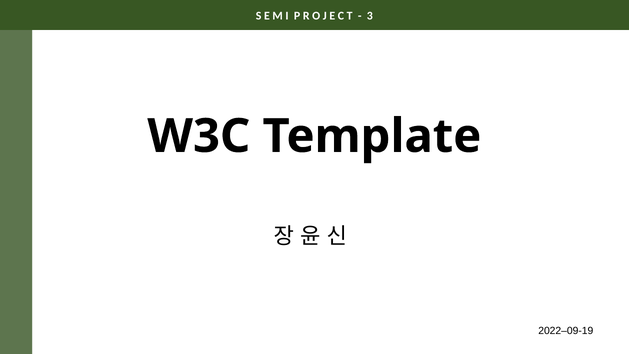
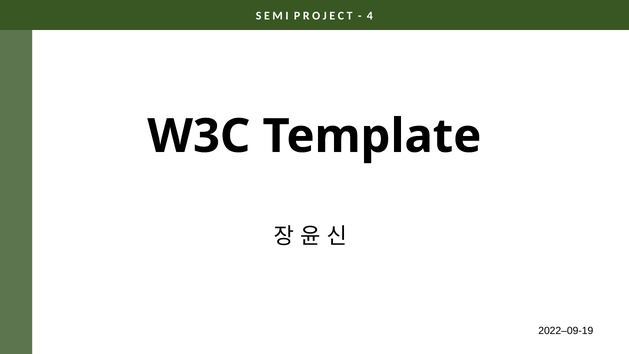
3: 3 -> 4 (370, 16)
